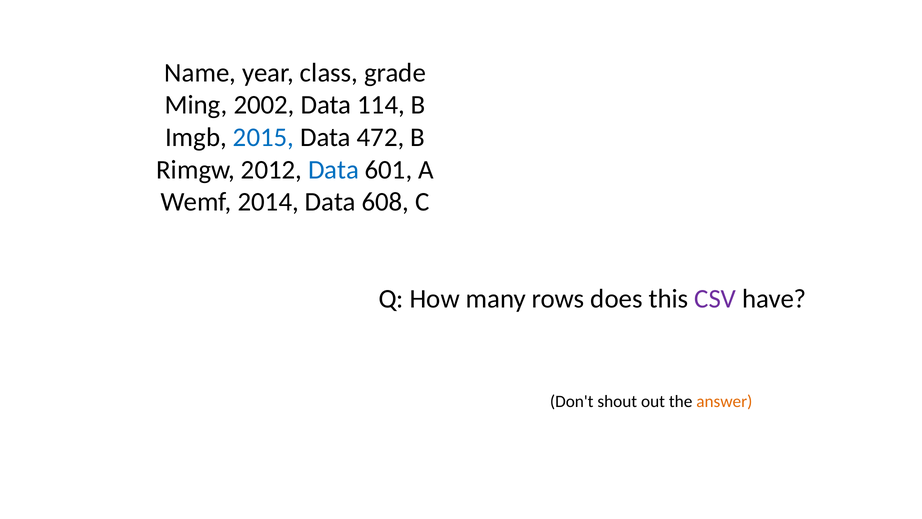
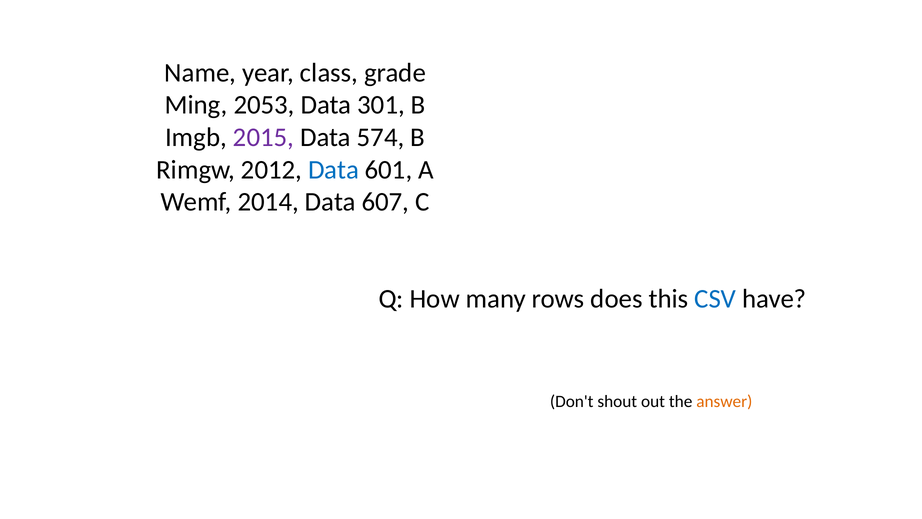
2002: 2002 -> 2053 (264, 105)
114: 114 -> 301 (381, 105)
2015 colour: blue -> purple (263, 137)
472: 472 -> 574 (381, 137)
608: 608 -> 607 (385, 202)
CSV colour: purple -> blue (715, 299)
